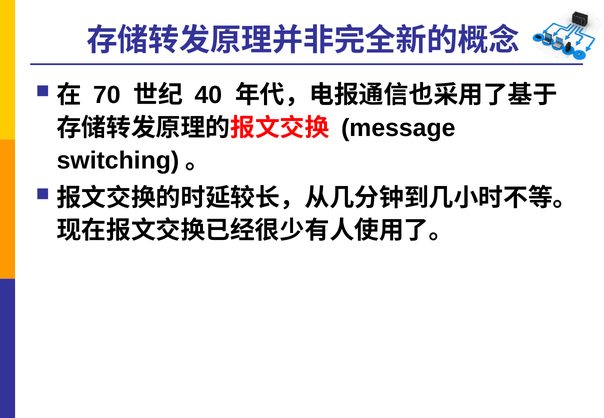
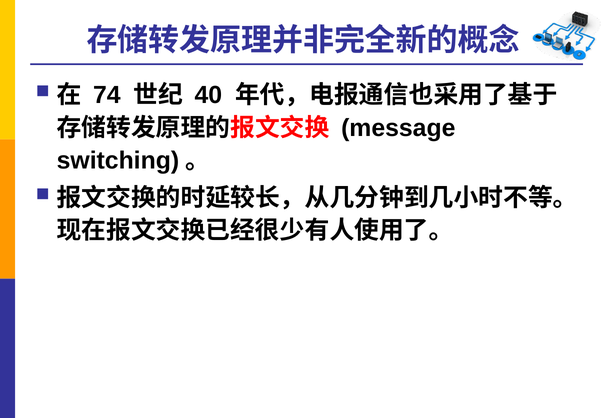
70: 70 -> 74 (107, 95)
